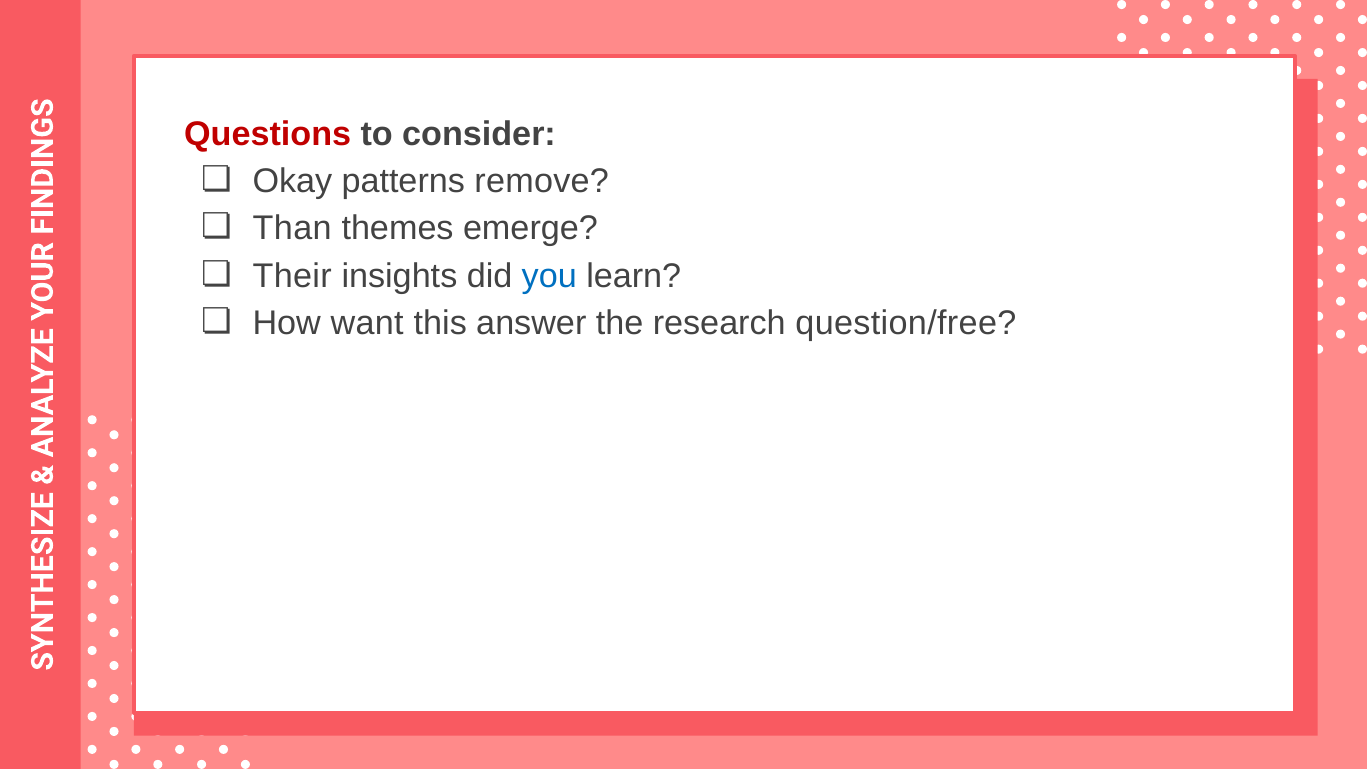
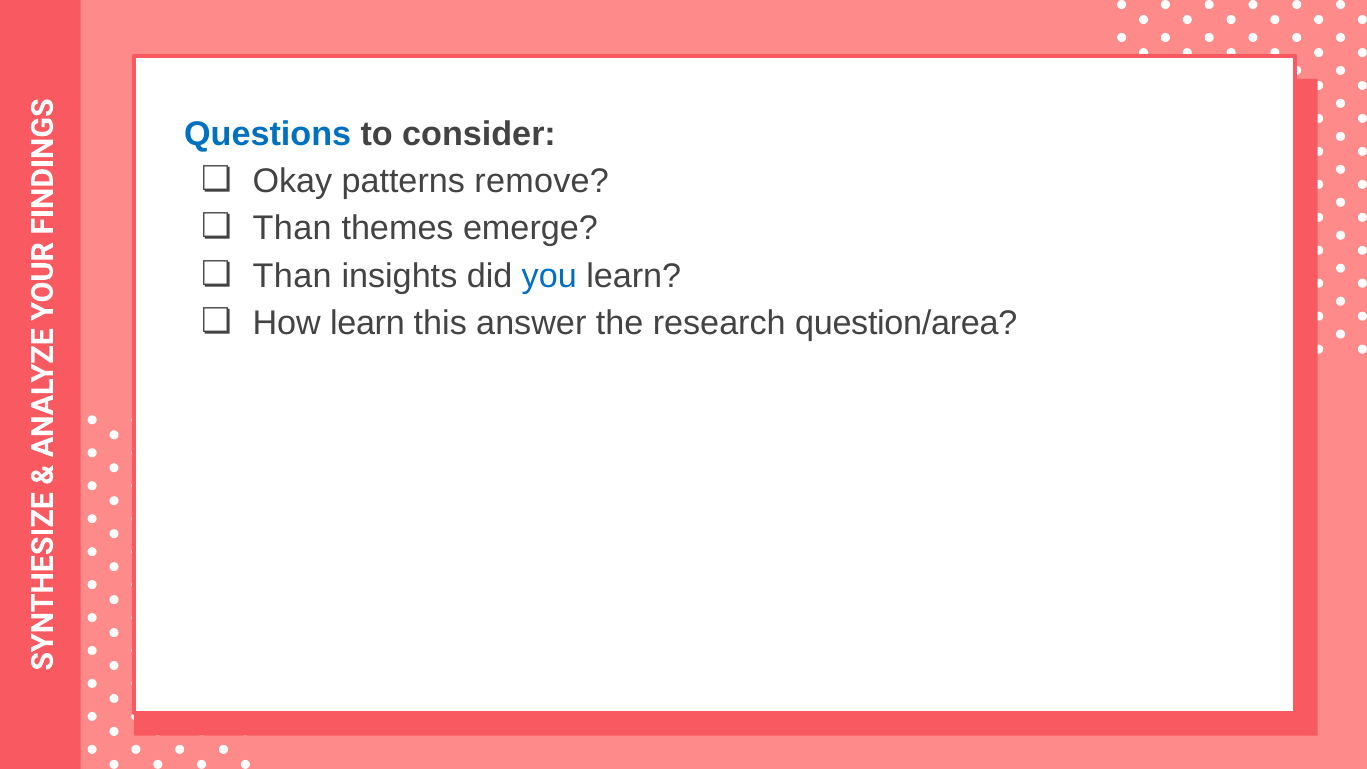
Questions colour: red -> blue (268, 134)
Their: Their -> Than (292, 276)
How want: want -> learn (367, 323)
question/free: question/free -> question/area (906, 323)
